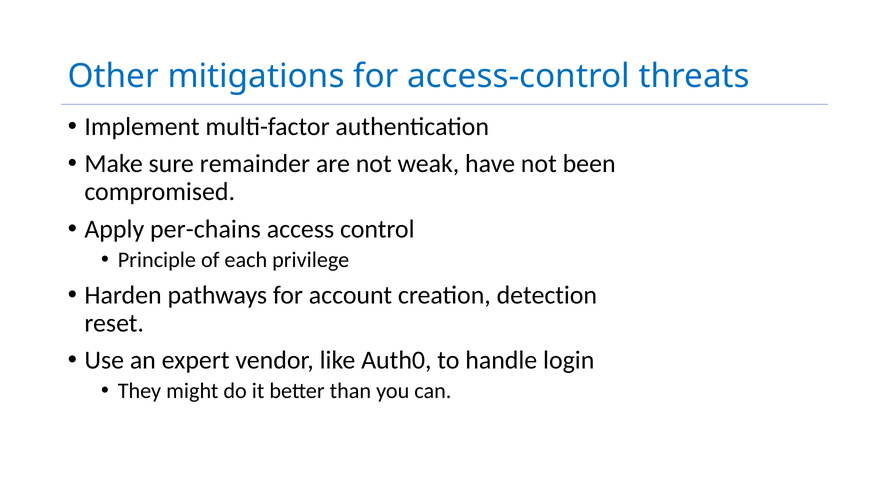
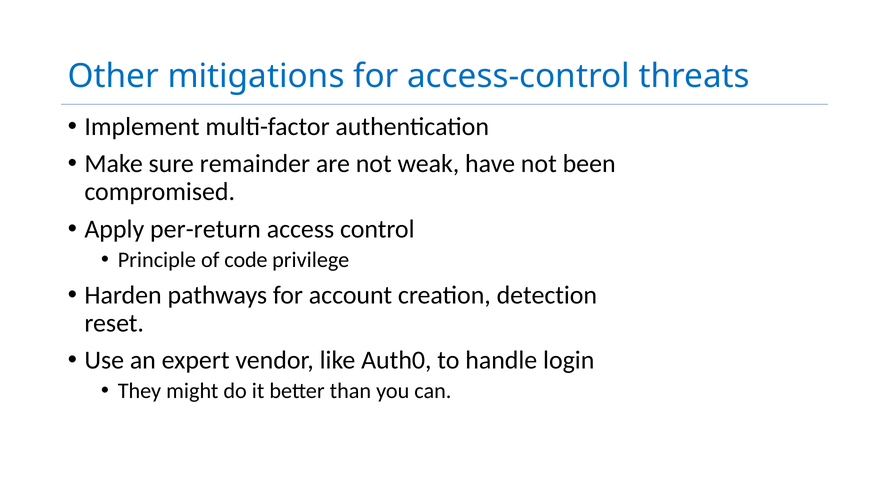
per-chains: per-chains -> per-return (205, 229)
each: each -> code (246, 260)
